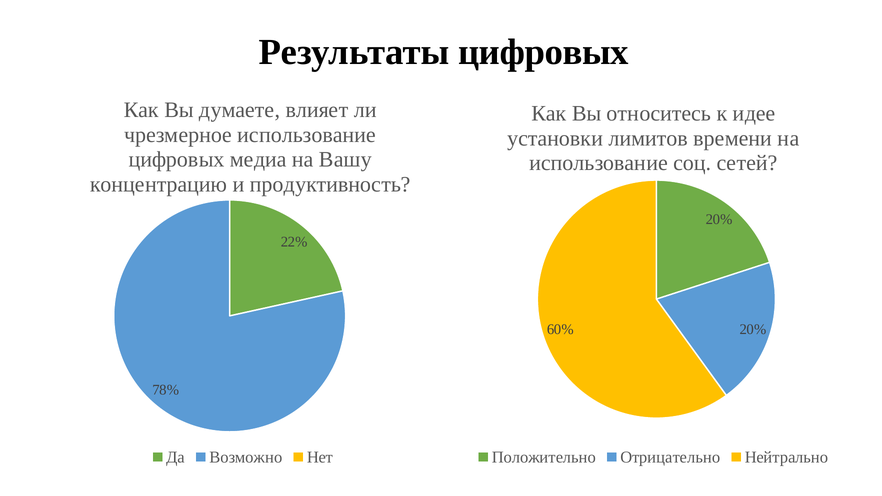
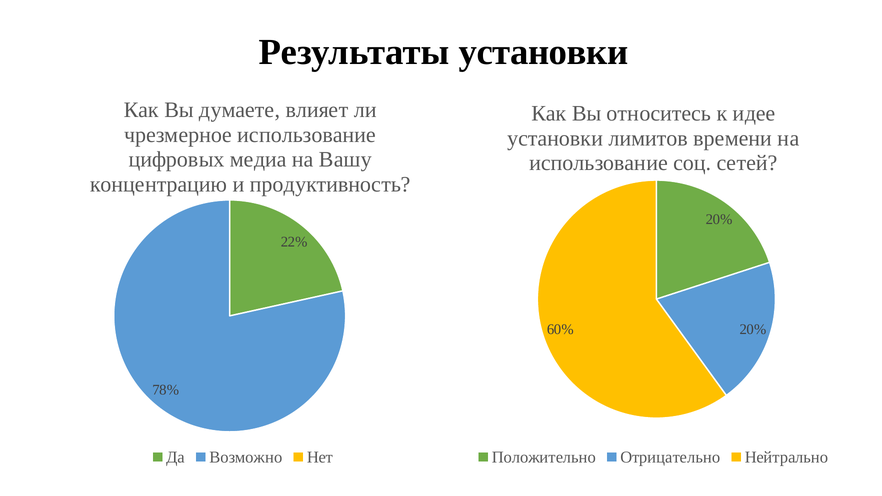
Результаты цифровых: цифровых -> установки (543, 52)
